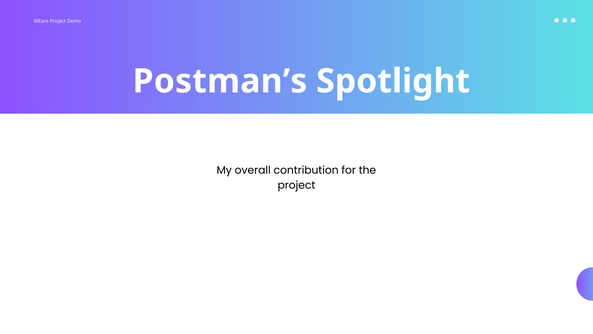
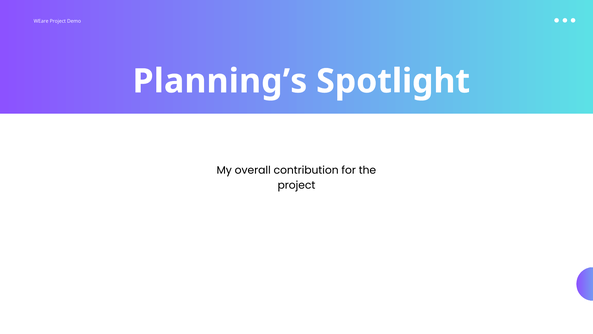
Postman’s: Postman’s -> Planning’s (220, 81)
